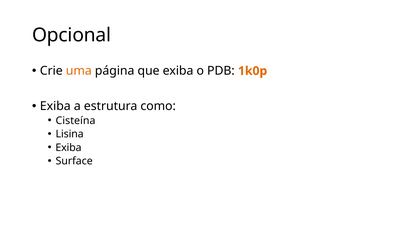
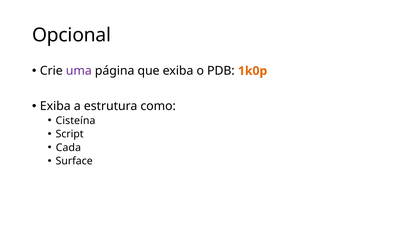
uma colour: orange -> purple (79, 71)
Lisina: Lisina -> Script (70, 134)
Exiba: Exiba -> Cada (68, 148)
